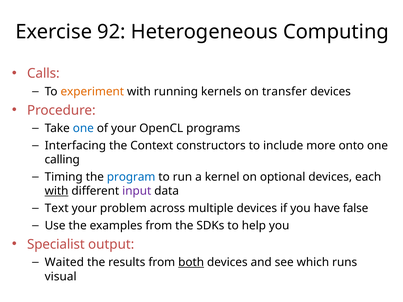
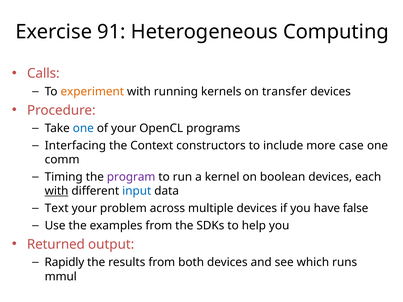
92: 92 -> 91 (112, 32)
onto: onto -> case (351, 146)
calling: calling -> comm (62, 160)
program colour: blue -> purple (131, 177)
optional: optional -> boolean (283, 177)
input colour: purple -> blue (137, 191)
Specialist: Specialist -> Returned (56, 245)
Waited: Waited -> Rapidly (64, 263)
both underline: present -> none (191, 263)
visual: visual -> mmul (61, 277)
